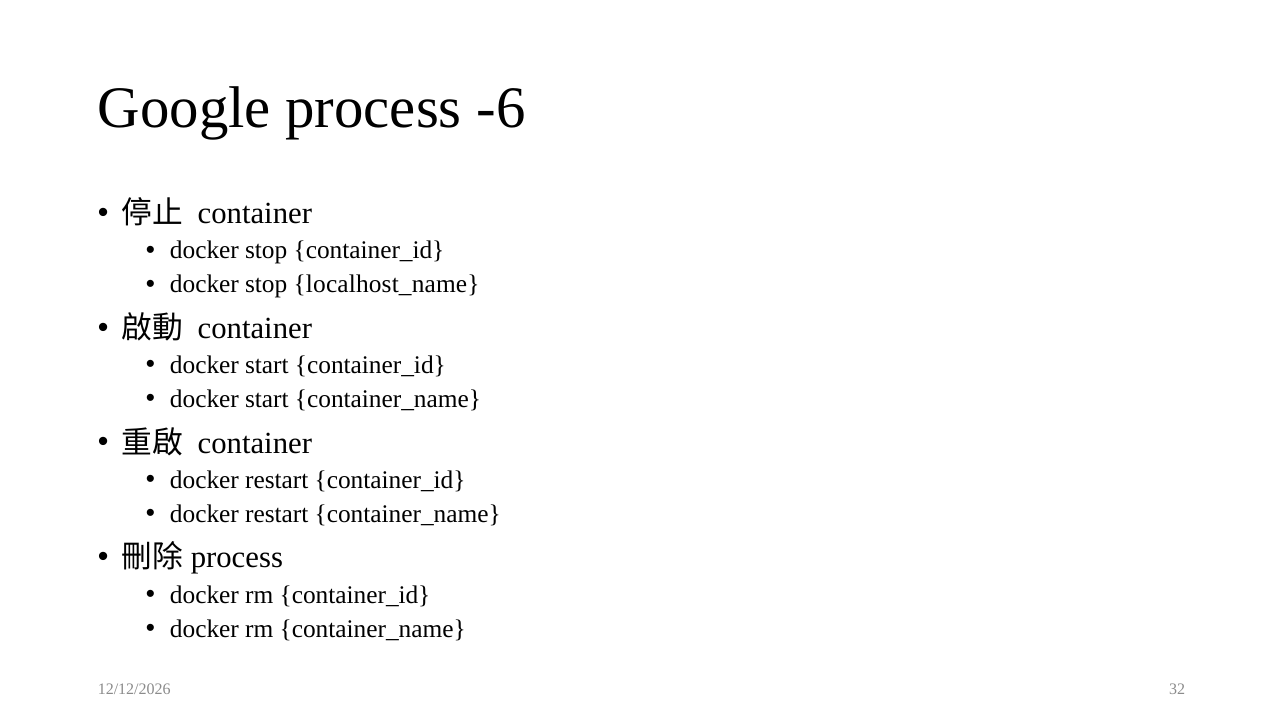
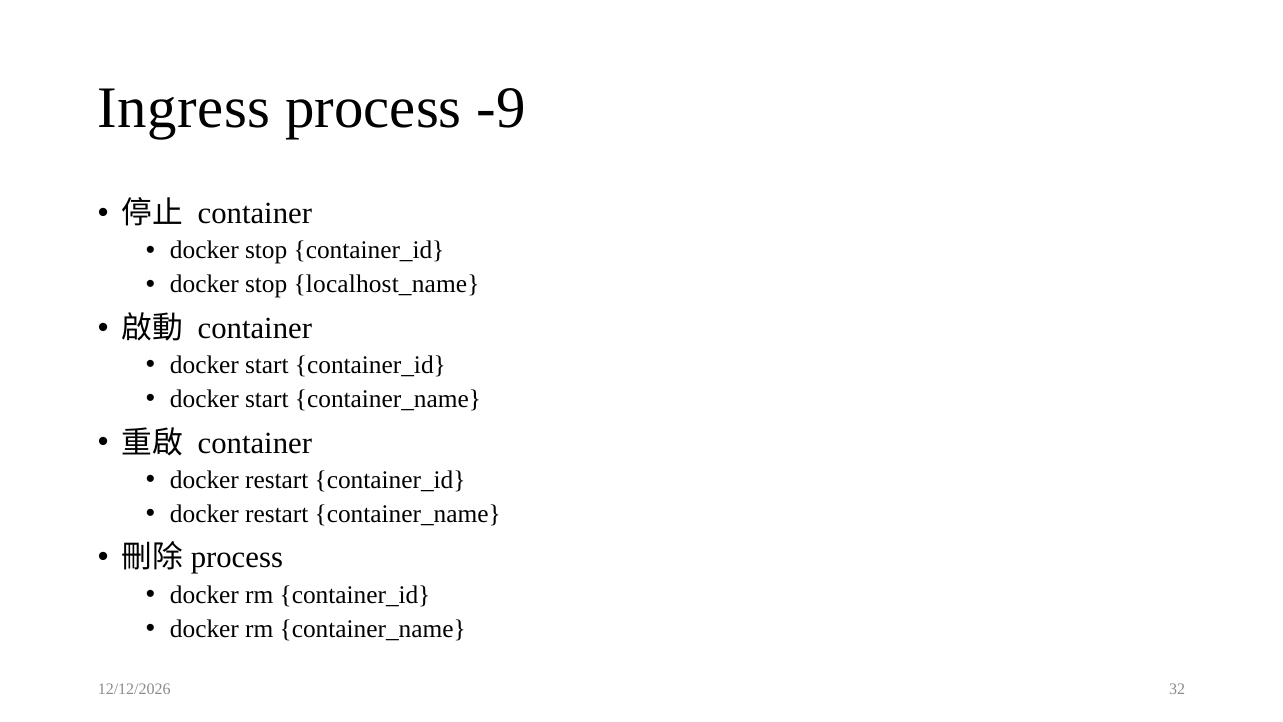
Google: Google -> Ingress (184, 108)
-6: -6 -> -9 (501, 108)
